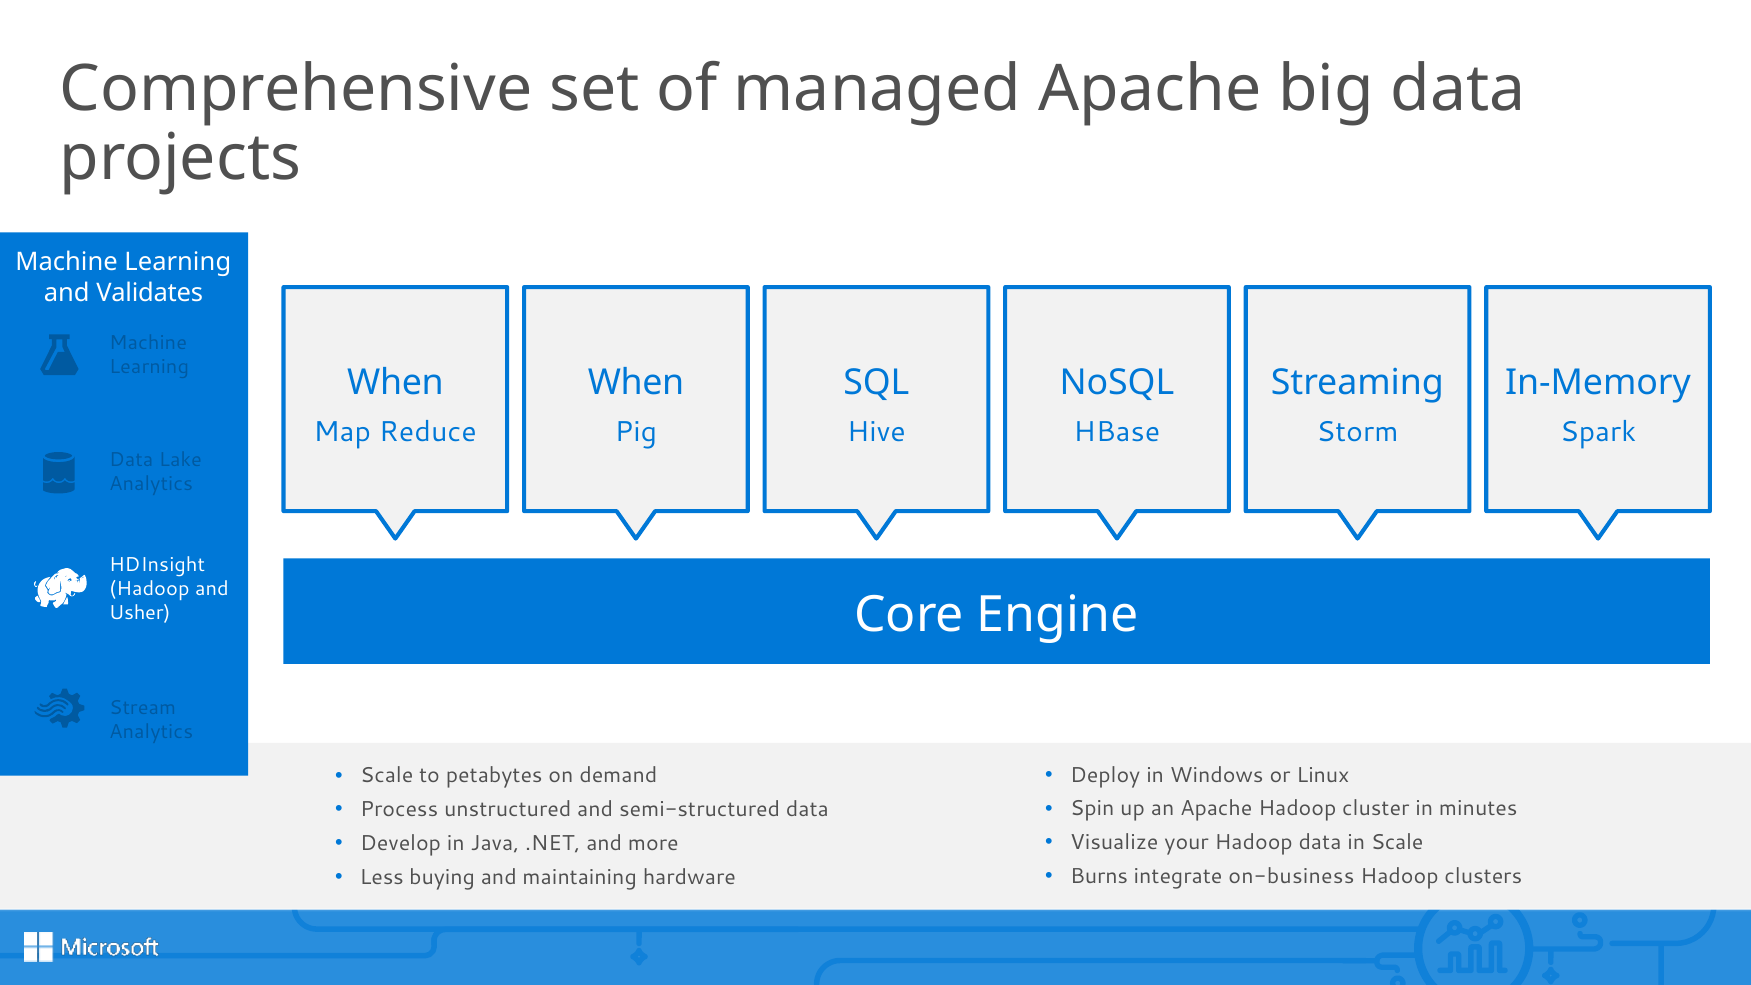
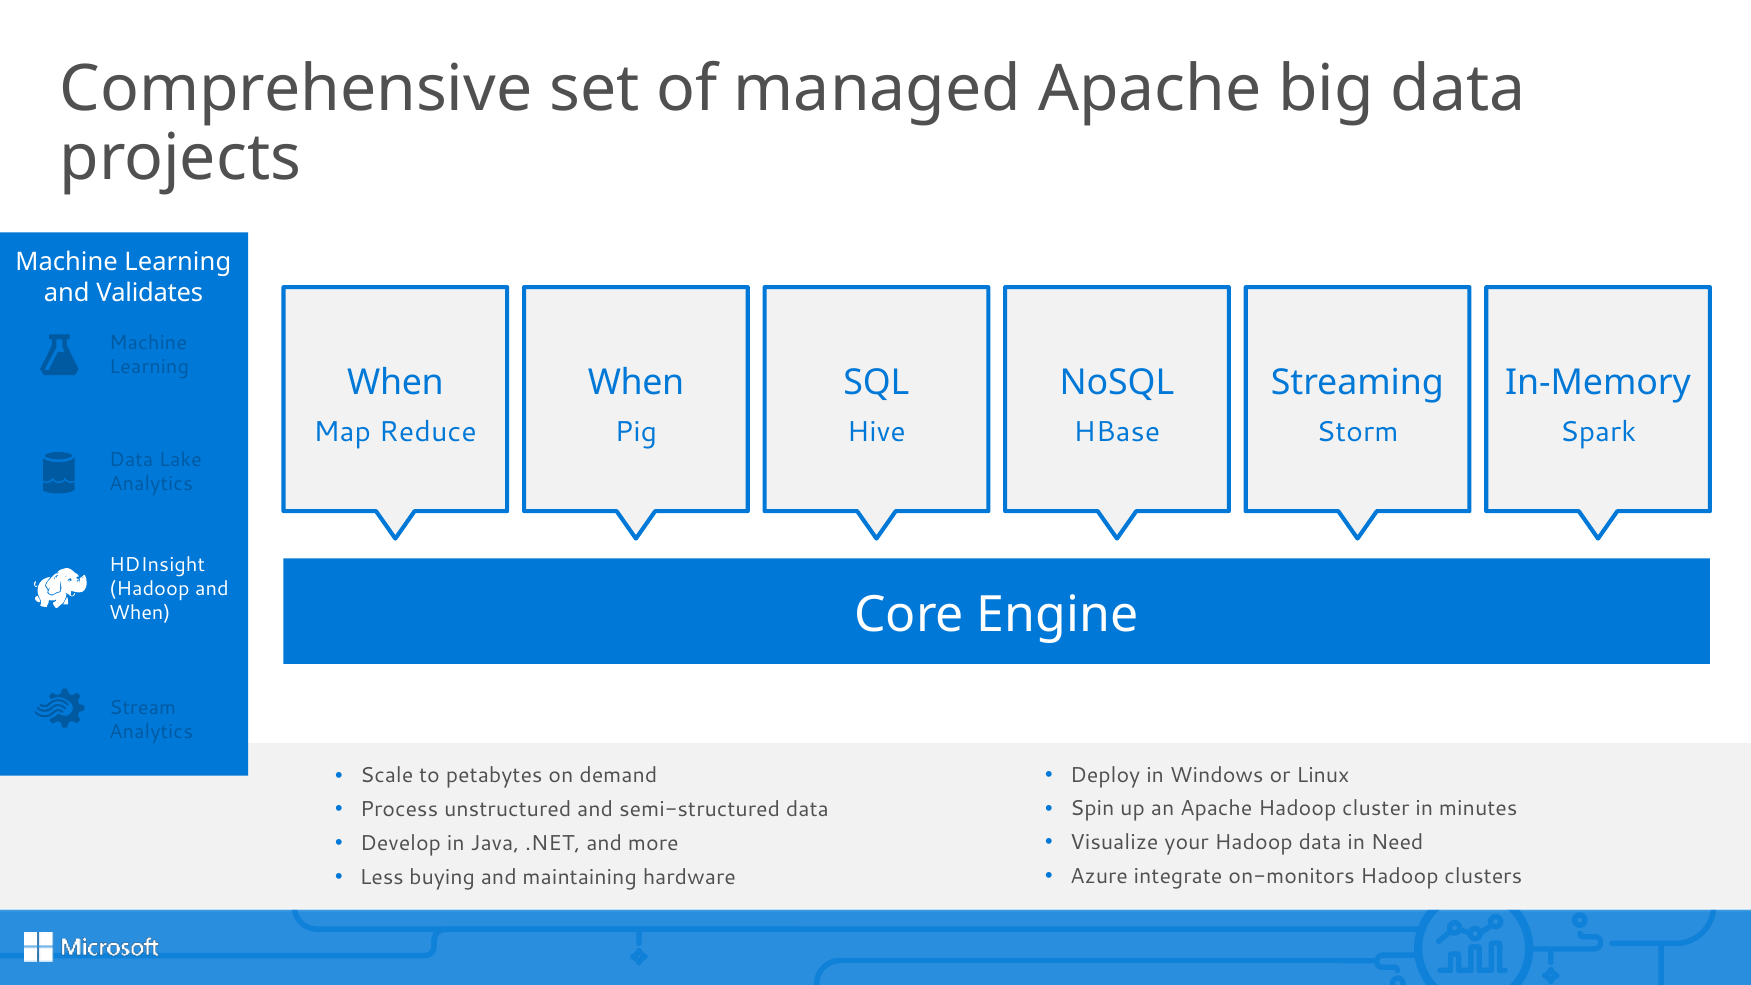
Usher: Usher -> When (140, 613)
in Scale: Scale -> Need (1397, 843)
Burns: Burns -> Azure (1099, 876)
on-business: on-business -> on-monitors (1292, 876)
